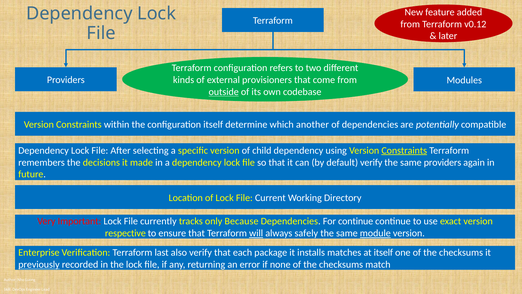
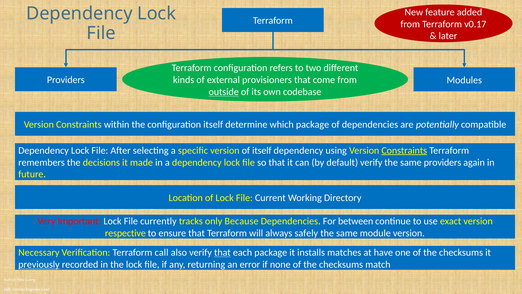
v0.12: v0.12 -> v0.17 (475, 24)
which another: another -> package (313, 124)
of child: child -> itself (262, 150)
For continue: continue -> between (356, 221)
will underline: present -> none (256, 233)
module underline: present -> none (375, 233)
Enterprise: Enterprise -> Necessary (39, 252)
last: last -> call (162, 252)
that underline: none -> present (222, 252)
at itself: itself -> have (383, 252)
